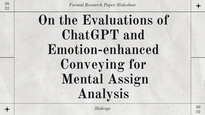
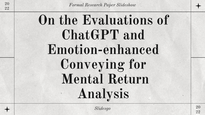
Assign: Assign -> Return (128, 79)
